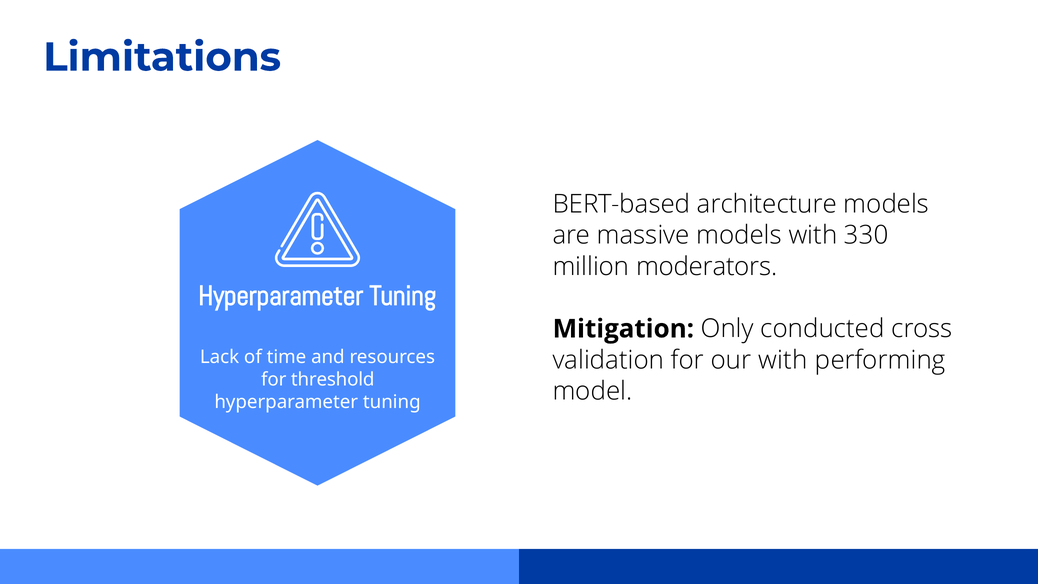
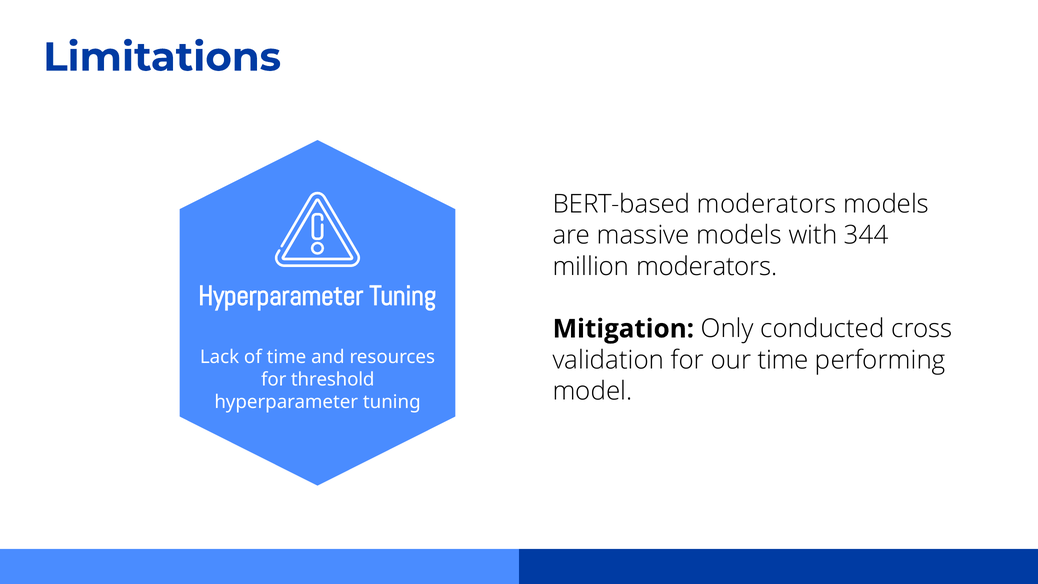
BERT-based architecture: architecture -> moderators (767, 204)
330: 330 -> 344 (866, 235)
our with: with -> time (783, 360)
